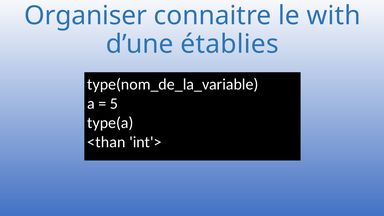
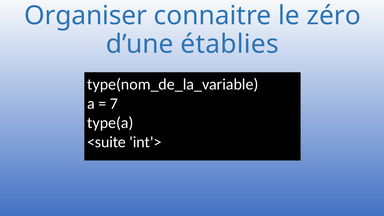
with: with -> zéro (334, 16)
5: 5 -> 7 (114, 104)
<than: <than -> <suite (107, 142)
